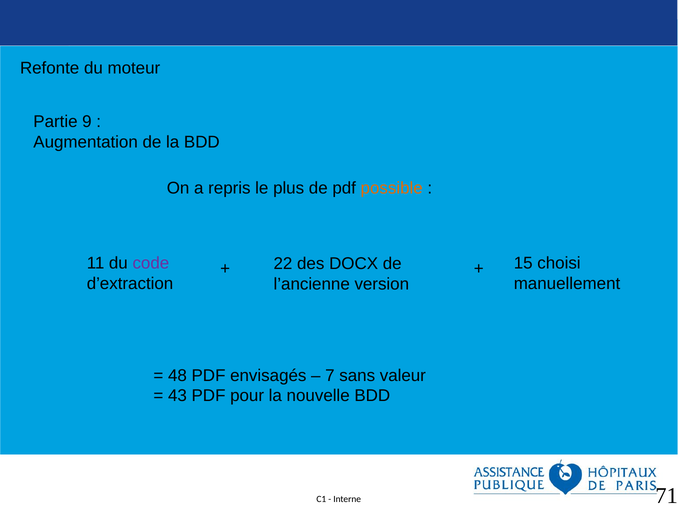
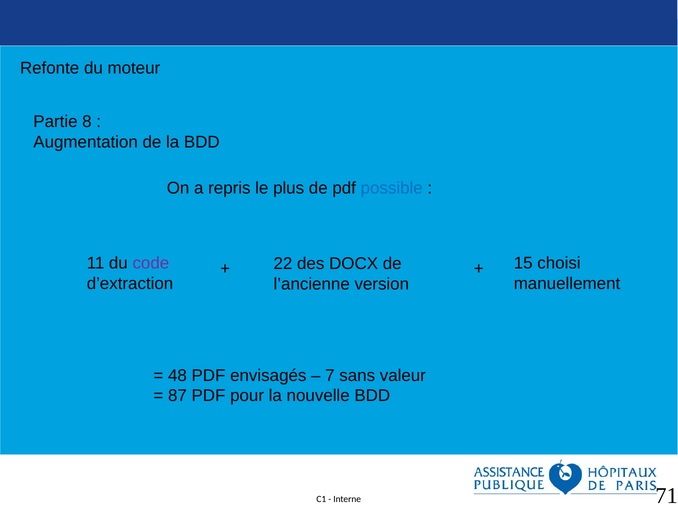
9: 9 -> 8 (87, 121)
possible colour: orange -> blue (392, 188)
43: 43 -> 87 (177, 395)
